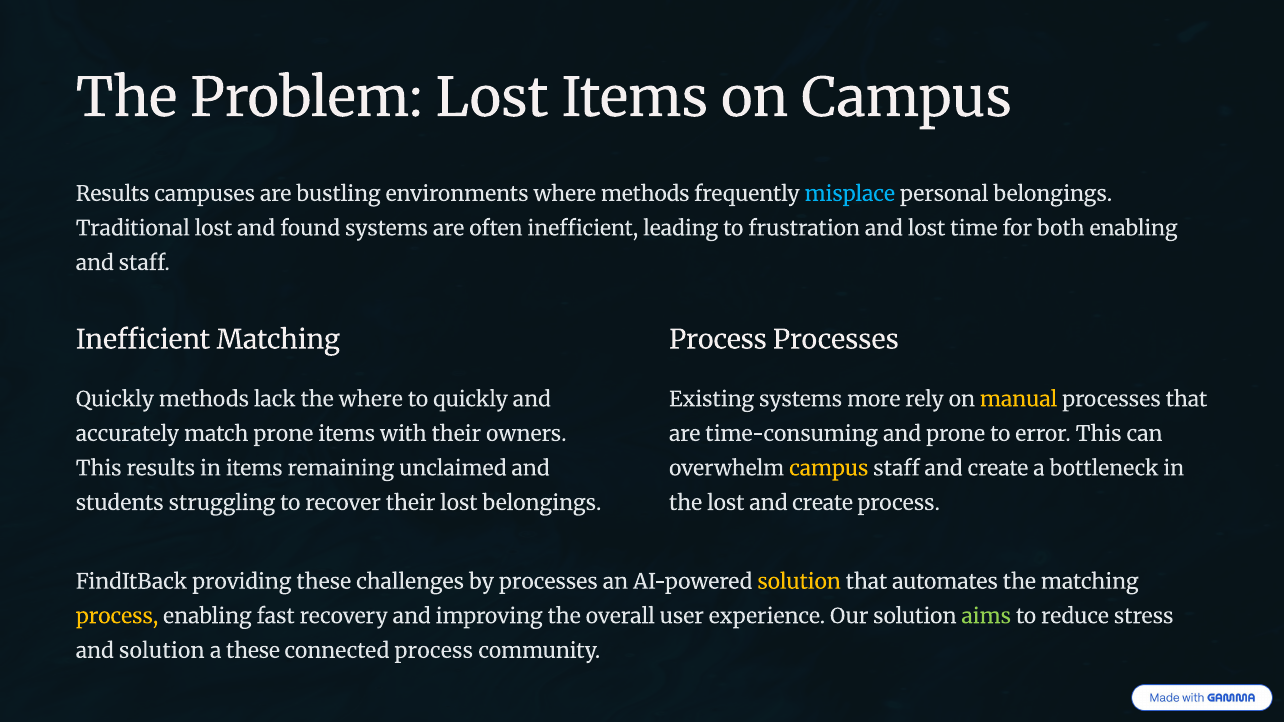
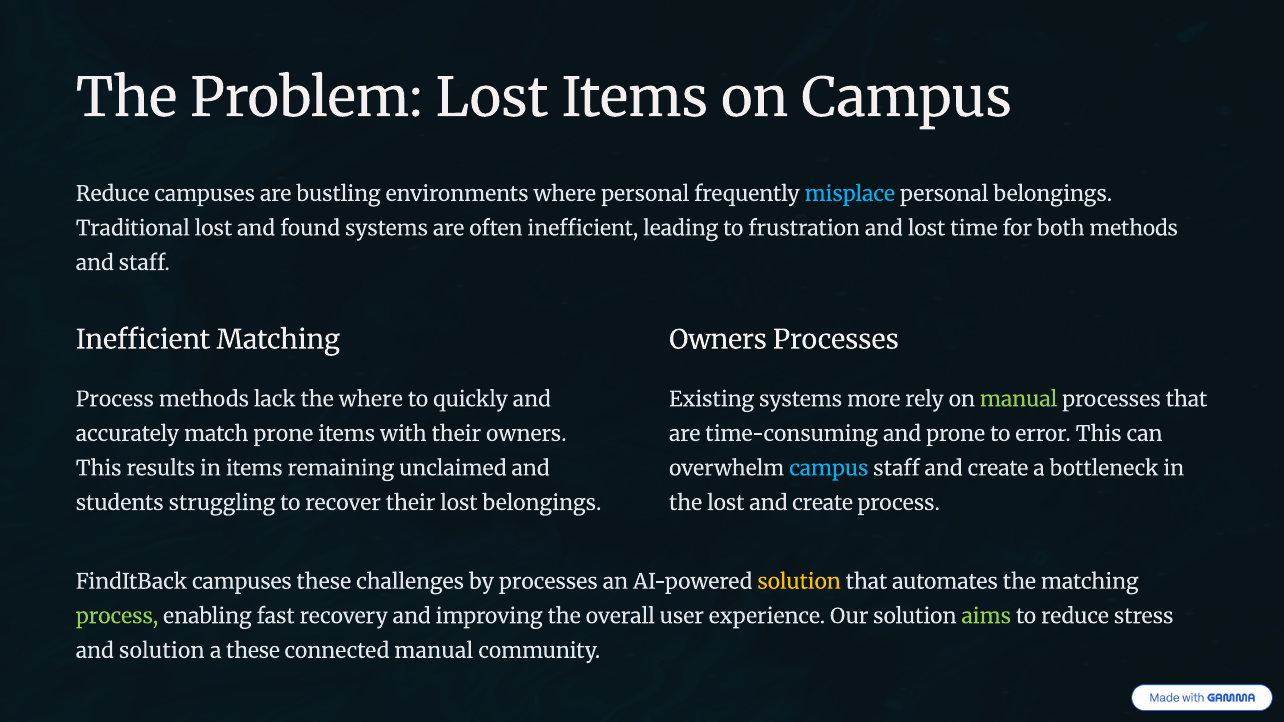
Results: Results -> Reduce (113, 194)
where methods: methods -> personal (645, 194)
both enabling: enabling -> methods (1134, 229)
Process: Process -> Owners (718, 340)
Quickly: Quickly -> Process (115, 400)
manual colour: yellow -> light green (1019, 400)
campus colour: yellow -> light blue (829, 469)
FindItBack providing: providing -> campuses (242, 582)
process colour: yellow -> light green (117, 617)
connected process: process -> manual (434, 651)
